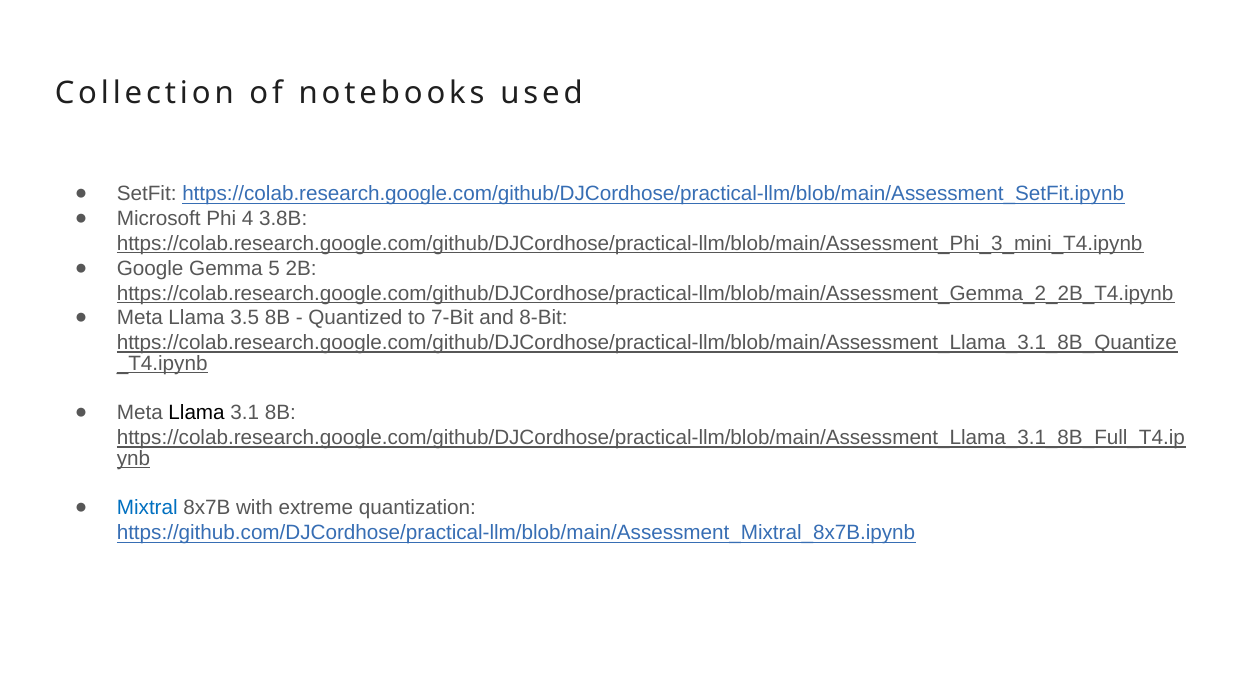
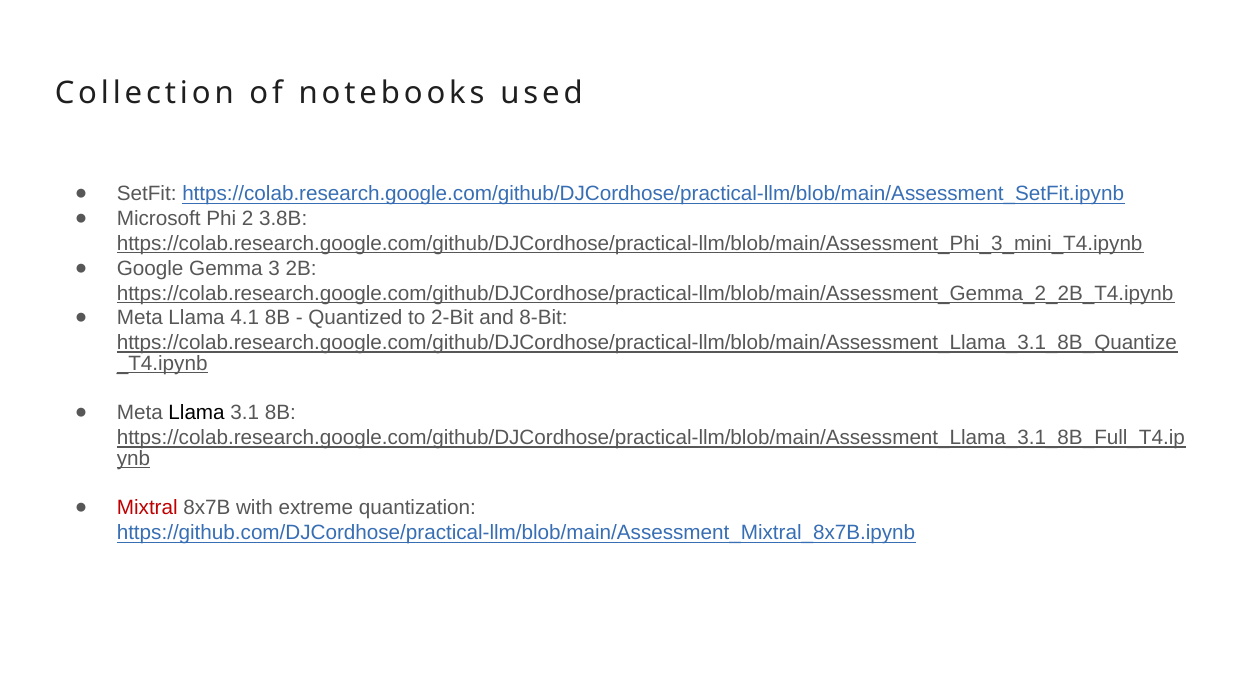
4: 4 -> 2 (248, 219)
5: 5 -> 3 (274, 268)
3.5: 3.5 -> 4.1 (245, 318)
7-Bit: 7-Bit -> 2-Bit (452, 318)
Mixtral colour: blue -> red (147, 508)
